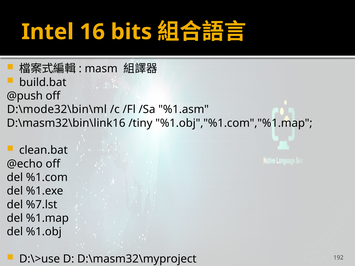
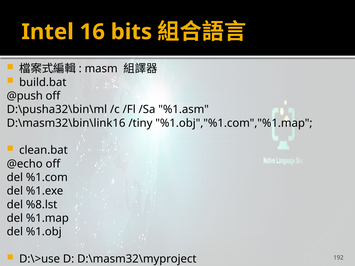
D:\mode32\bin\ml: D:\mode32\bin\ml -> D:\pusha32\bin\ml (57, 110)
%7.lst: %7.lst -> %8.lst (42, 205)
